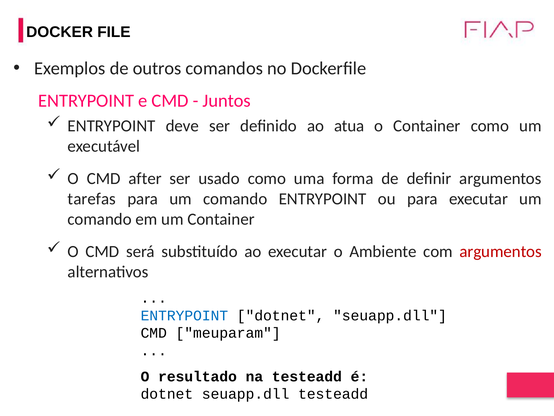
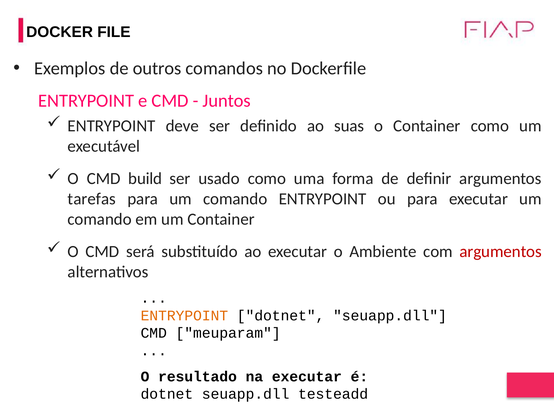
atua: atua -> suas (349, 126)
after: after -> build (145, 178)
ENTRYPOINT colour: blue -> orange (184, 315)
na testeadd: testeadd -> executar (307, 376)
